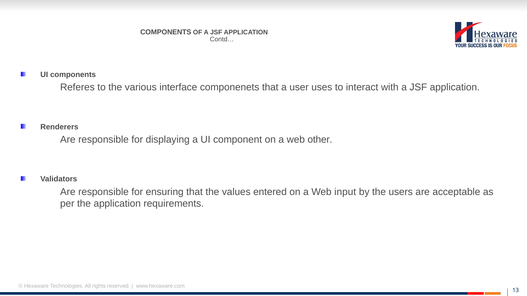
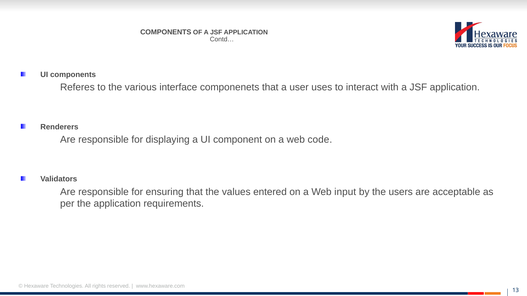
other: other -> code (320, 140)
